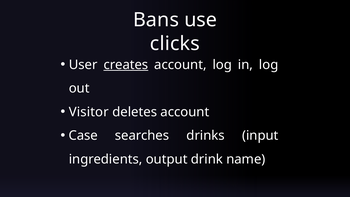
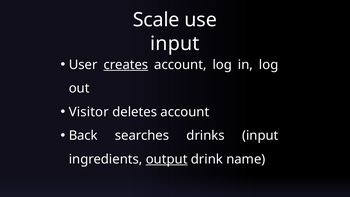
Bans: Bans -> Scale (156, 20)
clicks: clicks -> input (175, 44)
Case: Case -> Back (83, 136)
output underline: none -> present (167, 159)
